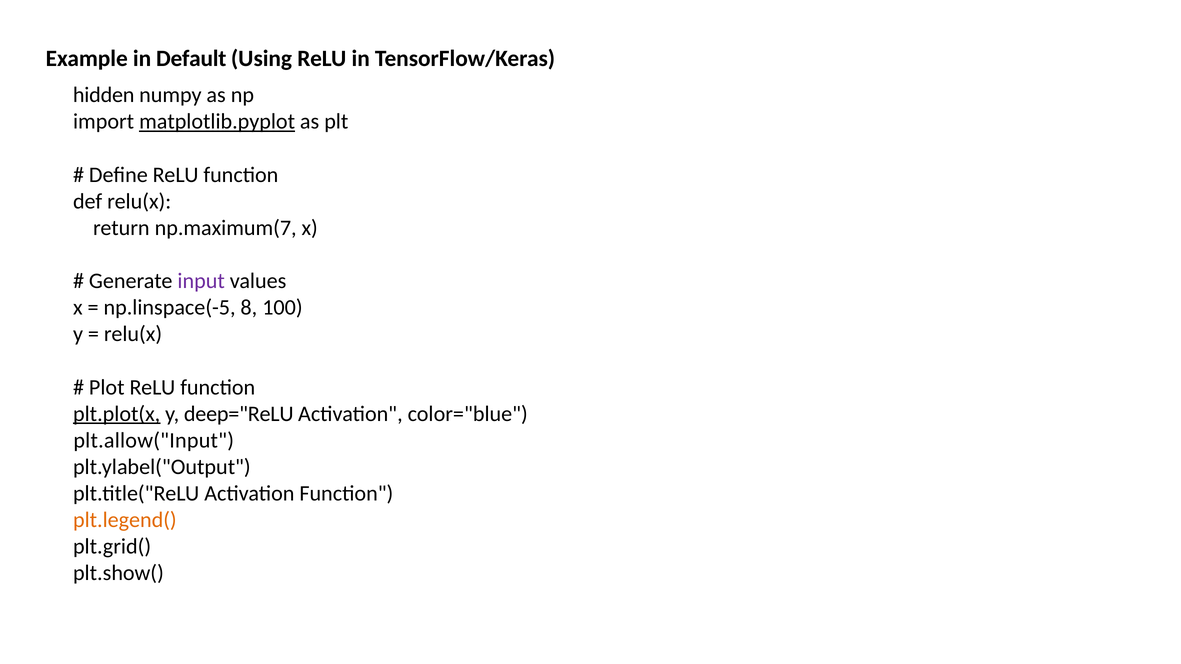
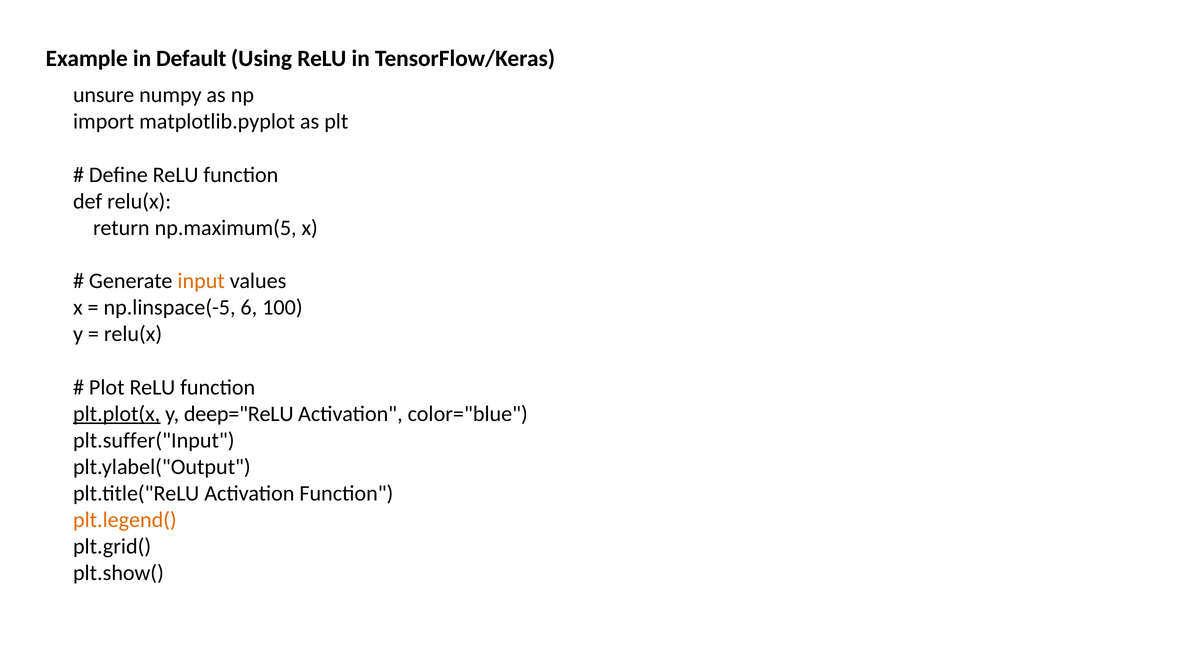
hidden: hidden -> unsure (104, 95)
matplotlib.pyplot underline: present -> none (217, 122)
np.maximum(7: np.maximum(7 -> np.maximum(5 (226, 228)
input colour: purple -> orange (201, 281)
8: 8 -> 6 (249, 308)
plt.allow("Input: plt.allow("Input -> plt.suffer("Input (154, 441)
